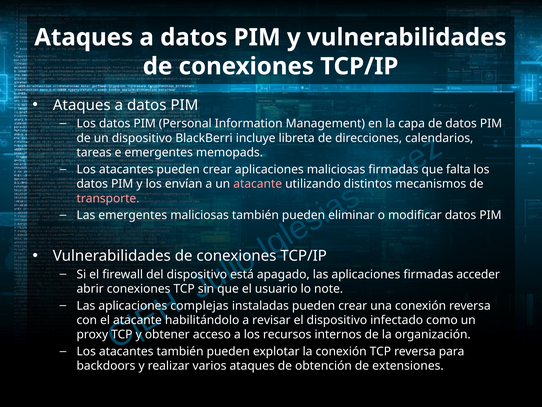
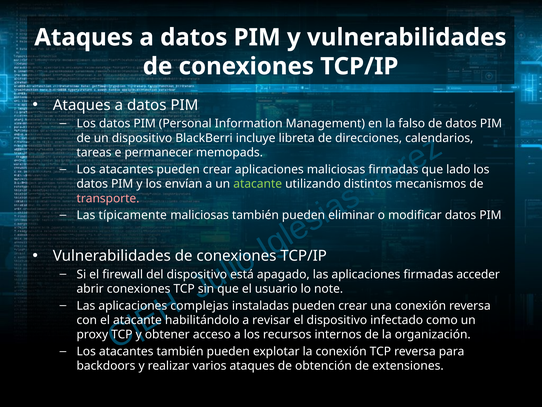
capa: capa -> falso (412, 124)
e emergentes: emergentes -> permanecer (159, 152)
falta: falta -> lado (458, 169)
atacante colour: pink -> light green (258, 184)
Las emergentes: emergentes -> típicamente (133, 215)
